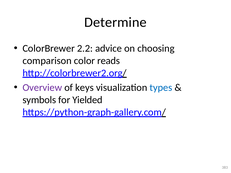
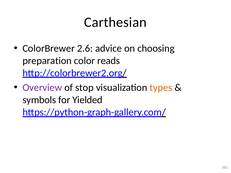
Determine: Determine -> Carthesian (115, 22)
2.2: 2.2 -> 2.6 (85, 48)
comparison: comparison -> preparation (47, 61)
keys: keys -> stop (84, 88)
types colour: blue -> orange (161, 88)
